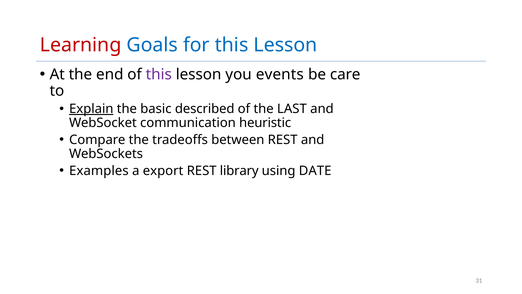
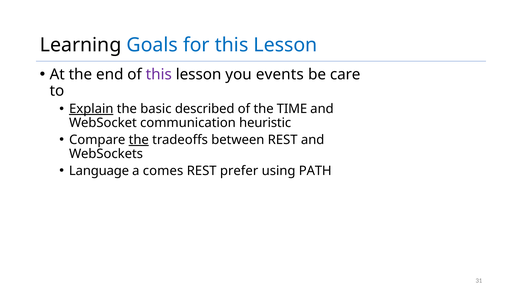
Learning colour: red -> black (81, 45)
LAST: LAST -> TIME (292, 109)
the underline: none -> present (139, 140)
Examples: Examples -> Language (99, 171)
export: export -> comes (163, 171)
library: library -> prefer (239, 171)
DATE: DATE -> PATH (315, 171)
